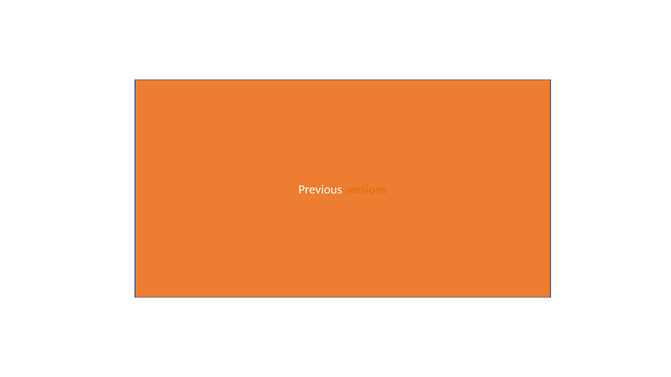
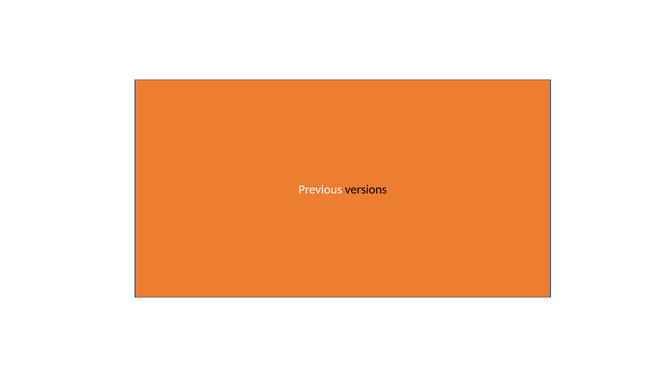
versions colour: orange -> black (366, 190)
